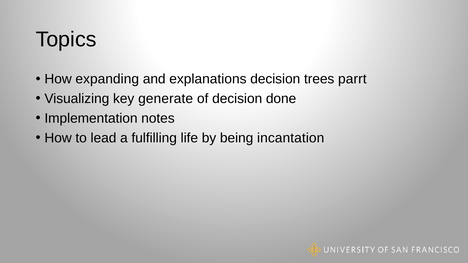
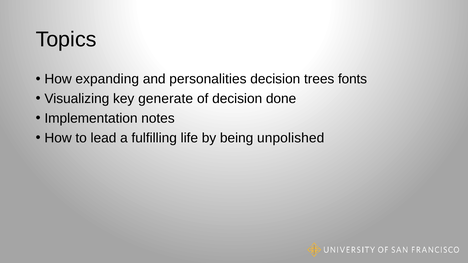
explanations: explanations -> personalities (208, 79)
parrt: parrt -> fonts (353, 79)
incantation: incantation -> unpolished (291, 138)
